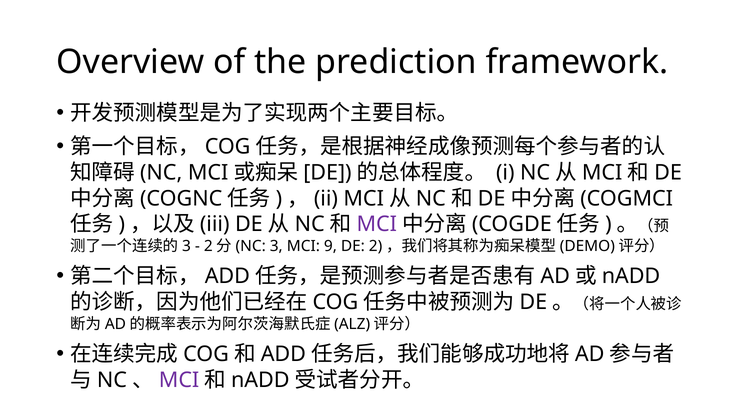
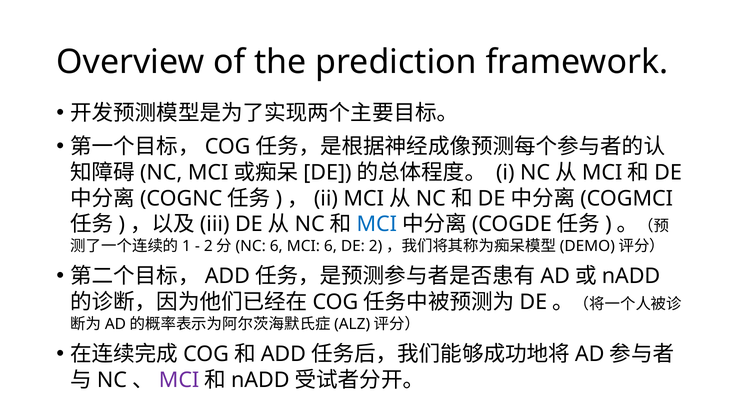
MCI colour: purple -> blue (377, 224)
3: 3 -> 1 (187, 246)
3: 3 -> 6 (276, 246)
MCI 9: 9 -> 6 (330, 246)
